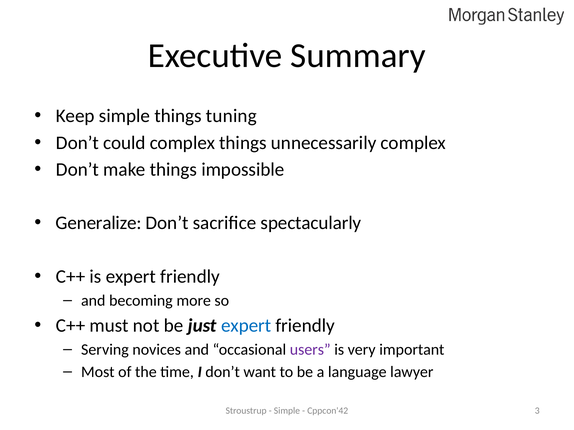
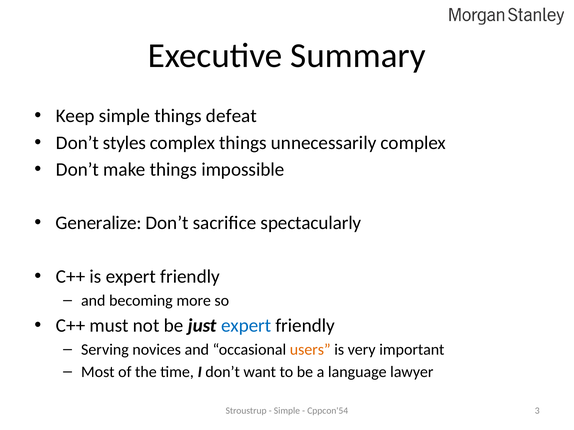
tuning: tuning -> defeat (231, 116)
could: could -> styles (124, 143)
users colour: purple -> orange (310, 350)
Cppcon'42: Cppcon'42 -> Cppcon'54 (328, 411)
